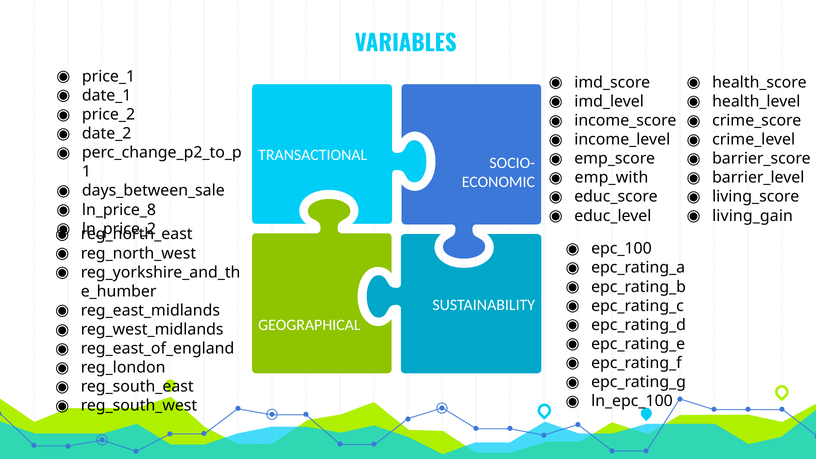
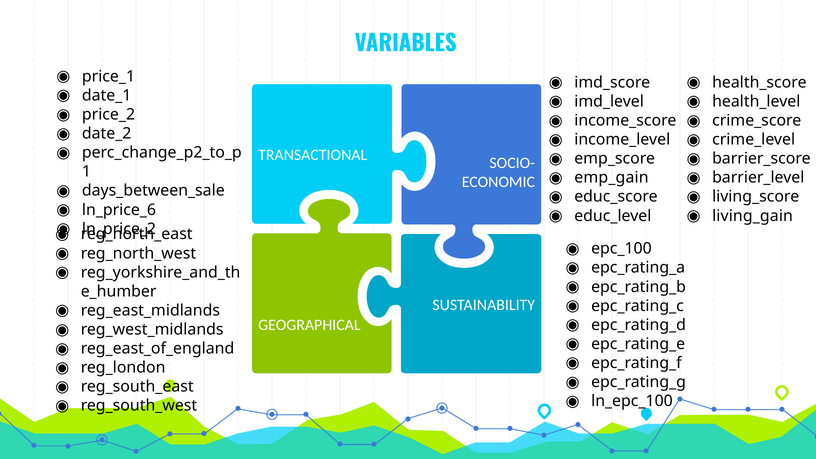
emp_with: emp_with -> emp_gain (611, 178)
ln_price_8: ln_price_8 -> ln_price_6 (119, 210)
